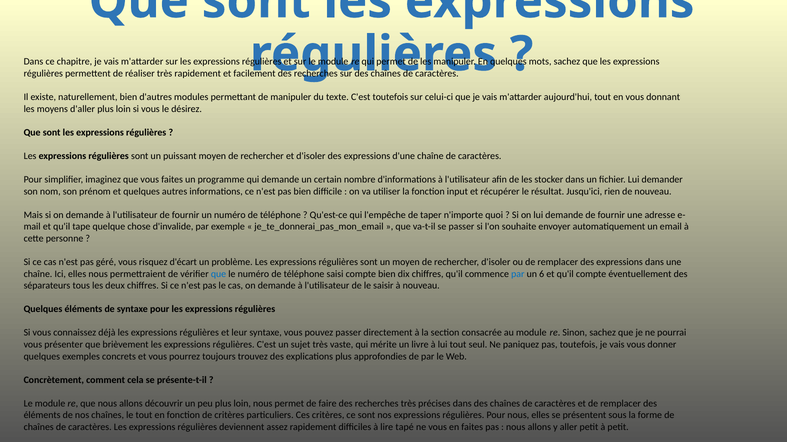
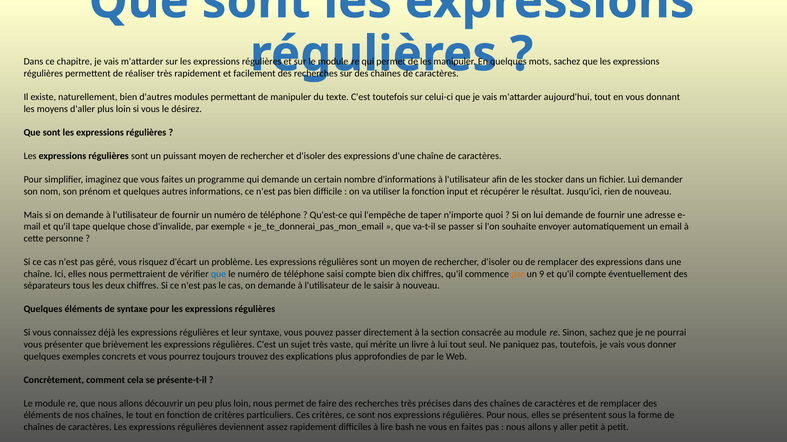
par colour: blue -> orange (518, 274)
6: 6 -> 9 (542, 274)
tapé: tapé -> bash (405, 428)
